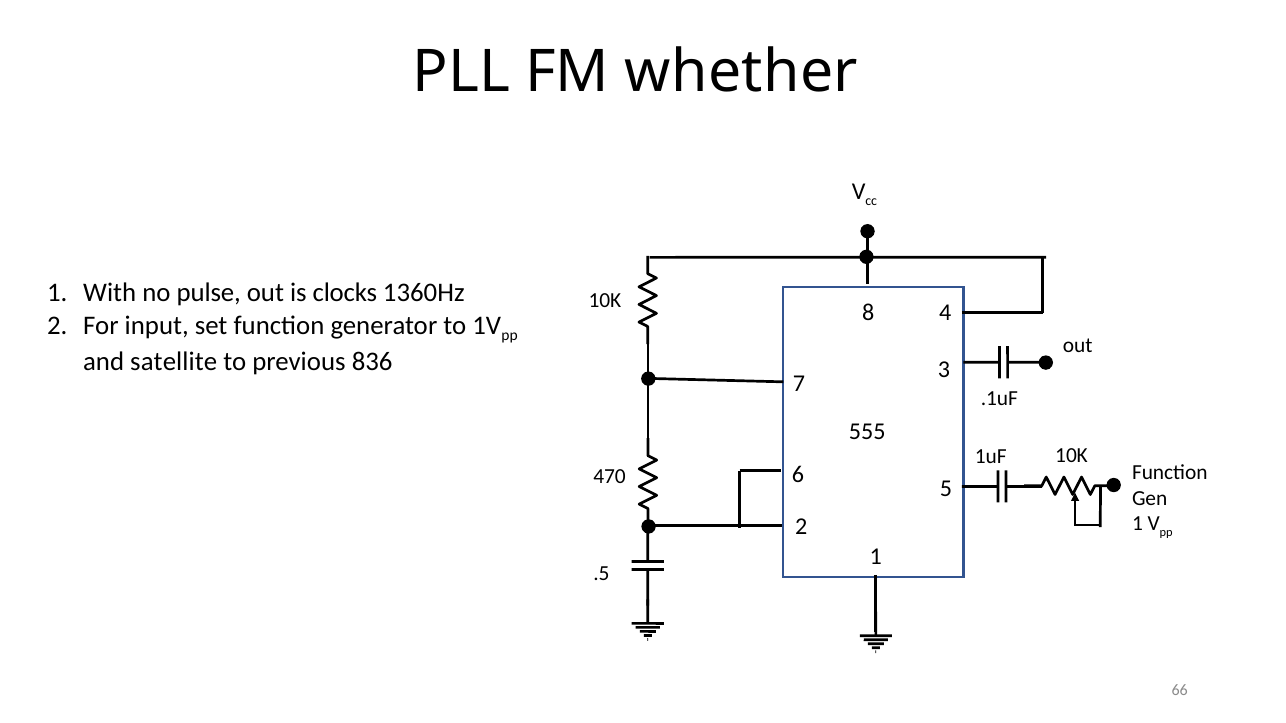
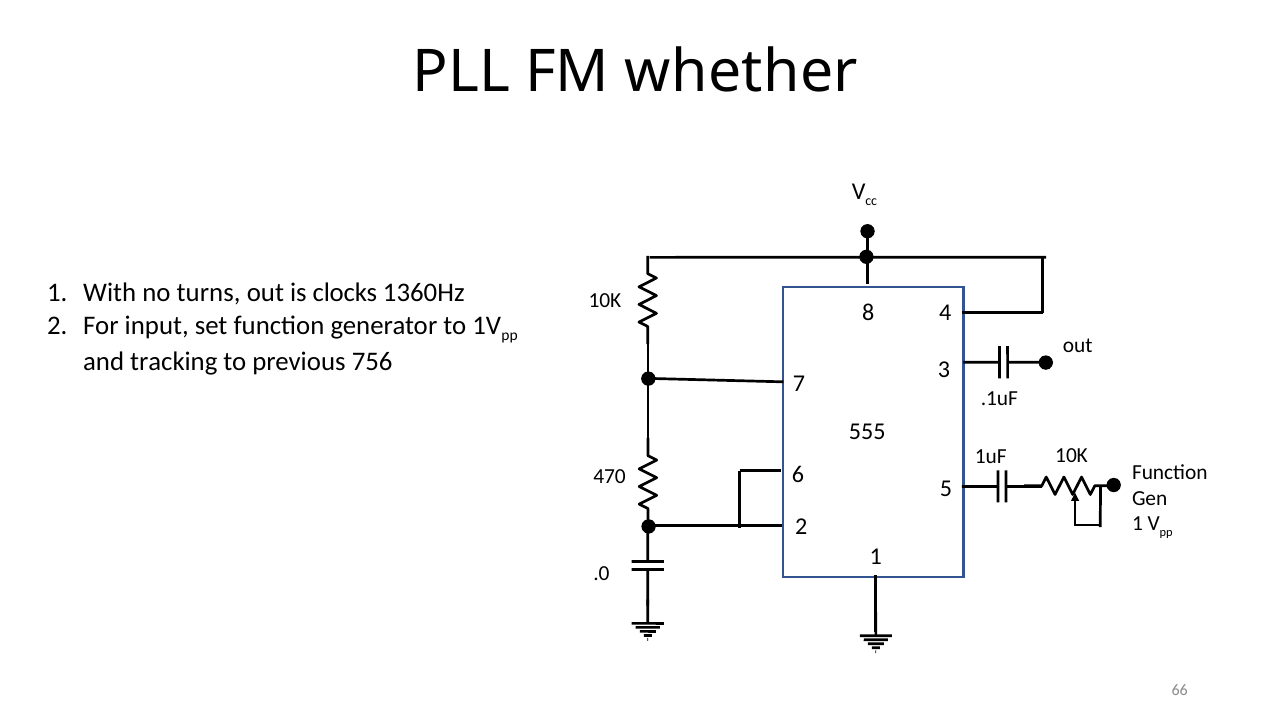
pulse: pulse -> turns (209, 293)
satellite: satellite -> tracking (174, 362)
836: 836 -> 756 (372, 362)
.5: .5 -> .0 (601, 574)
